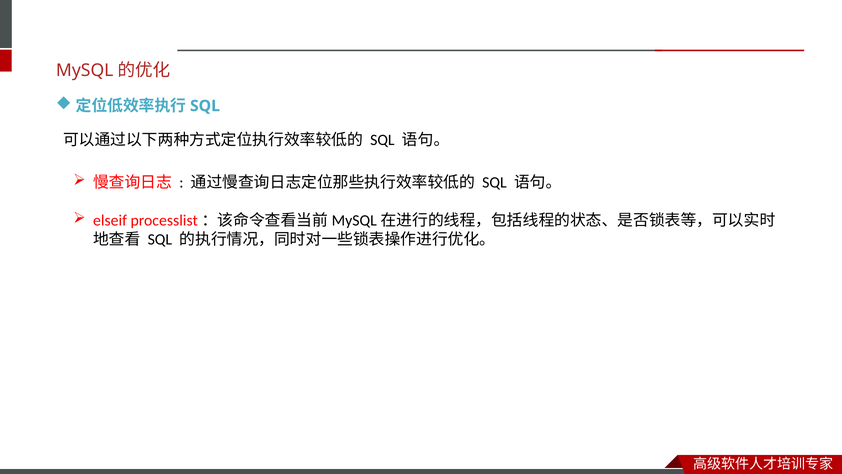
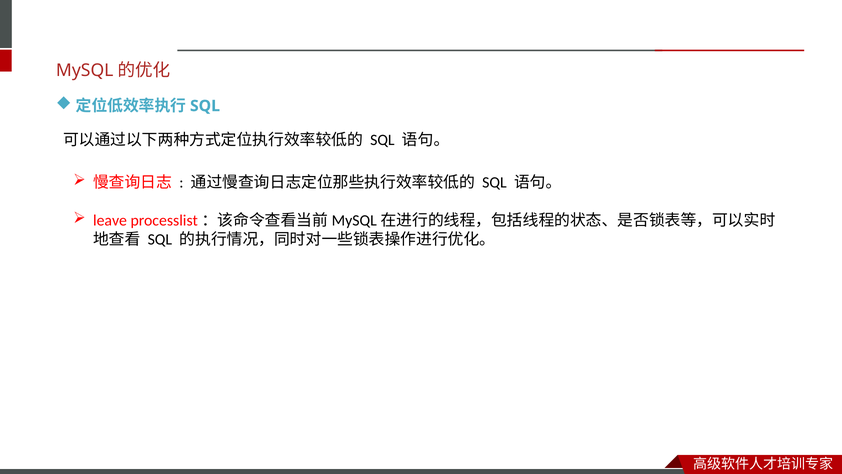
elseif: elseif -> leave (110, 220)
